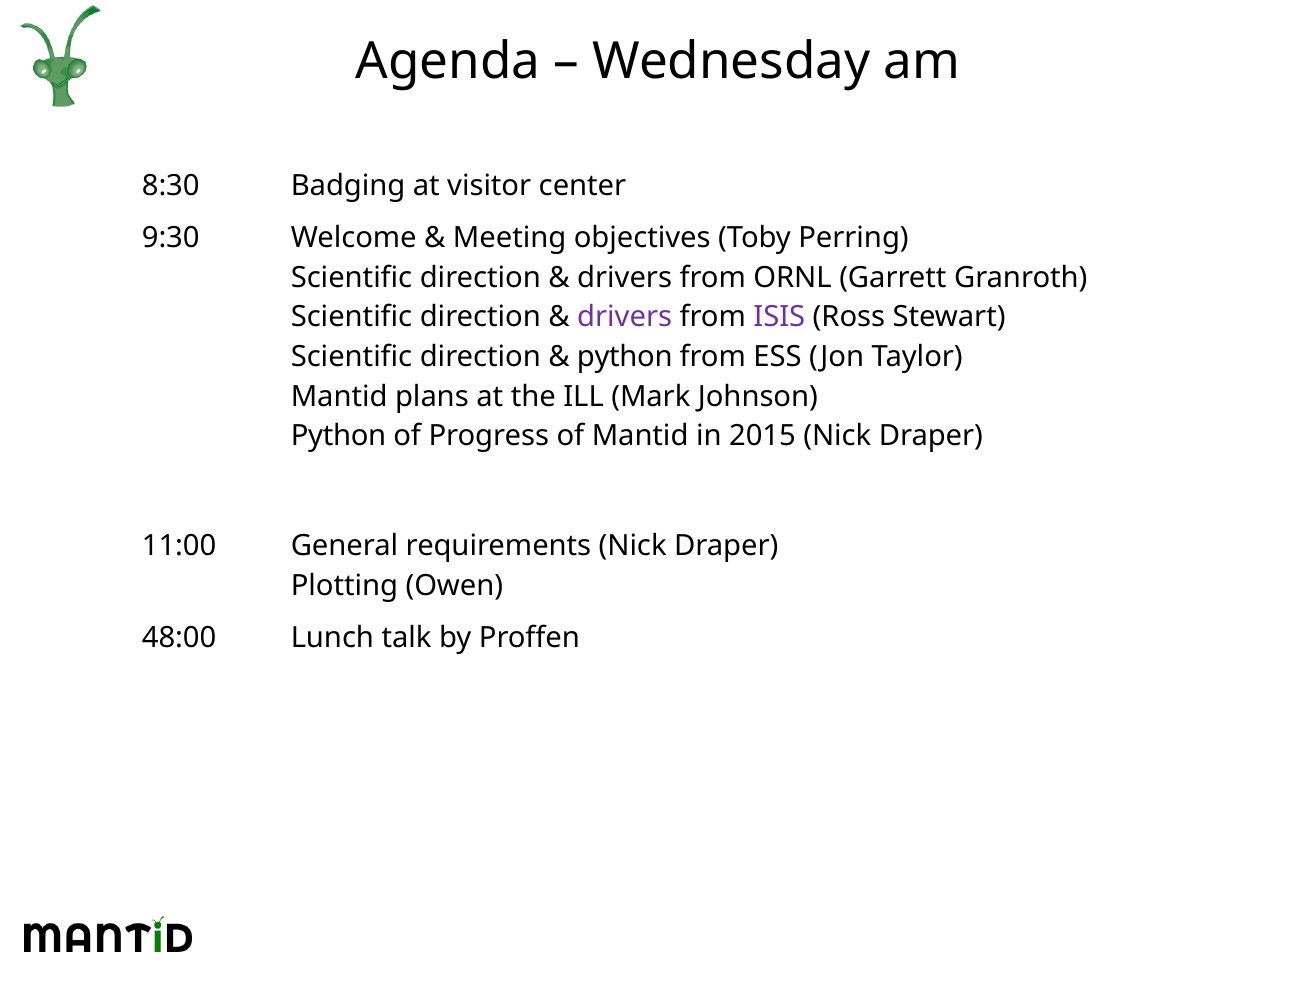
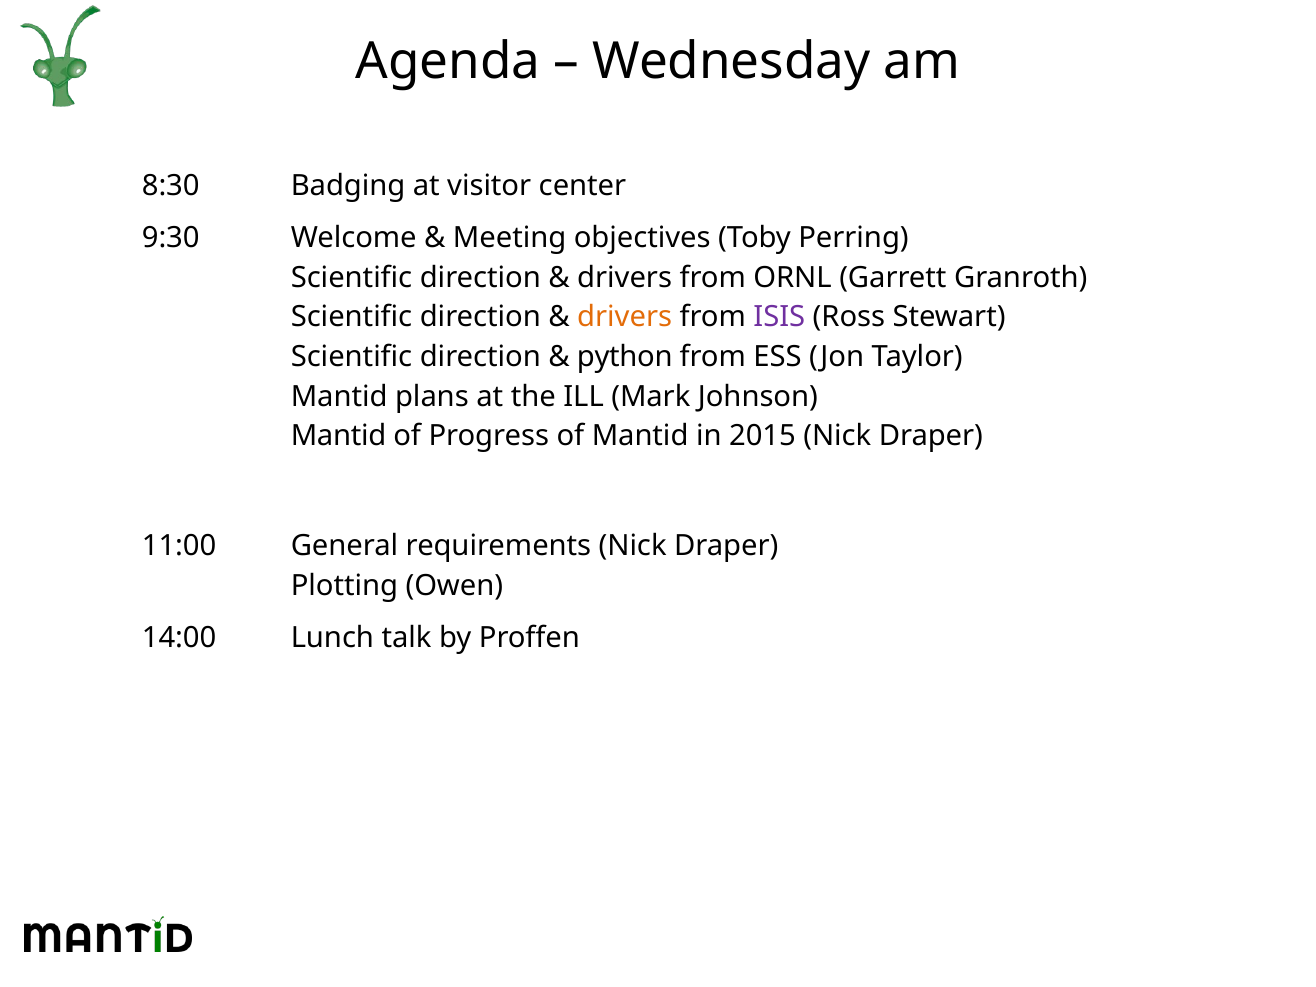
drivers colour: purple -> orange (625, 317)
Python: Python -> Mantid (339, 436)
48:00: 48:00 -> 14:00 (179, 638)
